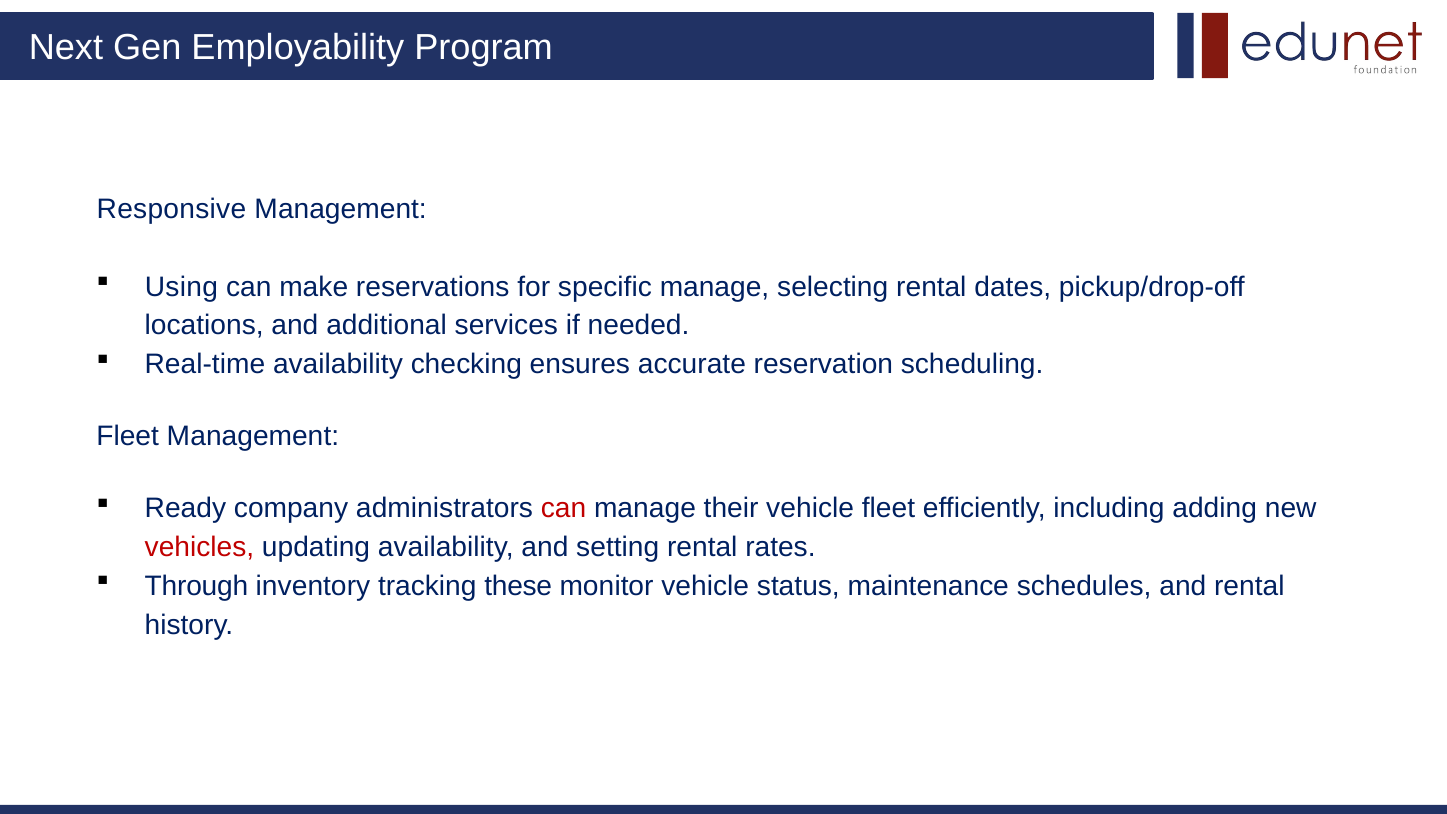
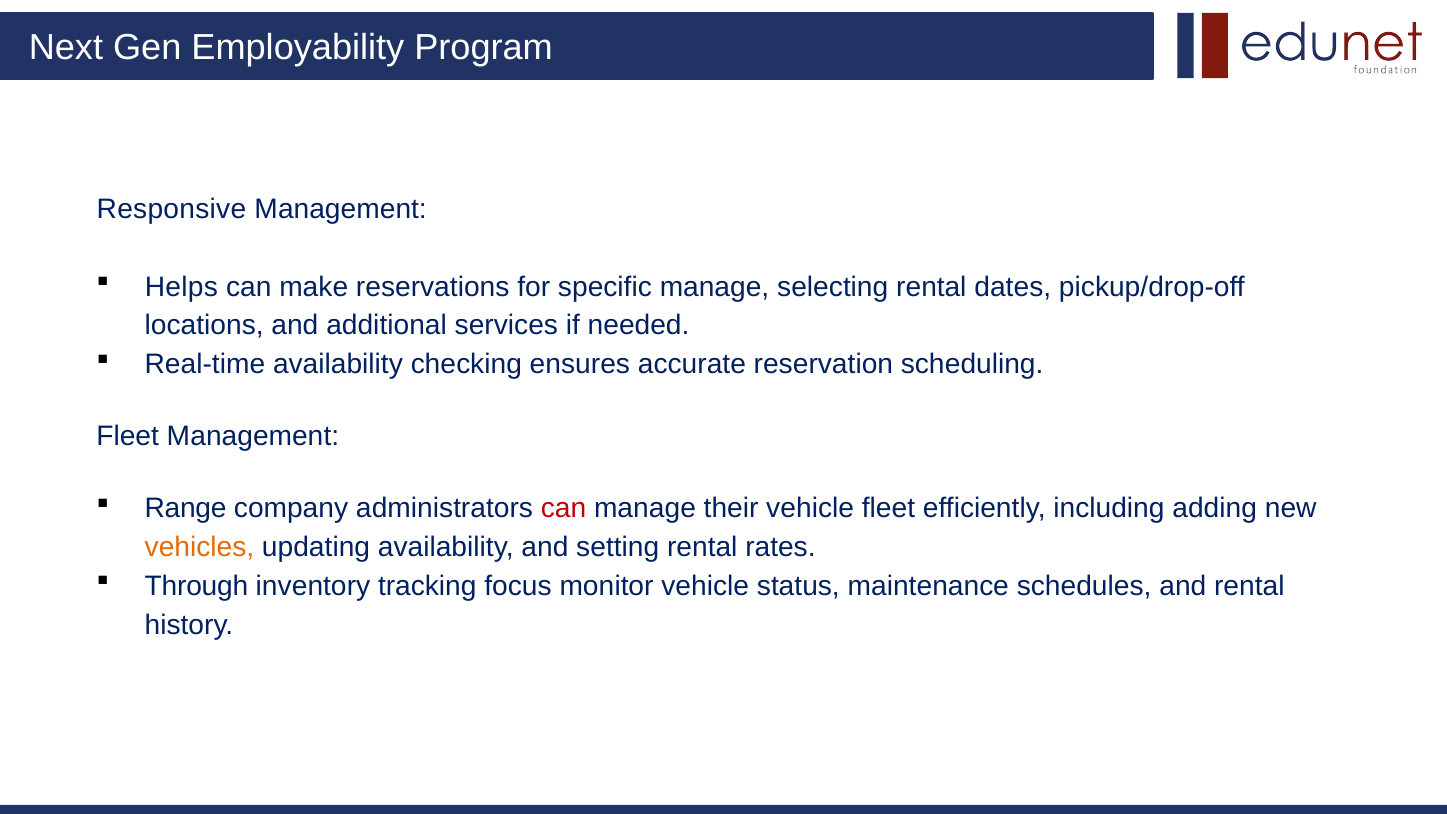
Using: Using -> Helps (181, 287)
Ready: Ready -> Range (186, 509)
vehicles colour: red -> orange (199, 547)
these: these -> focus (518, 586)
